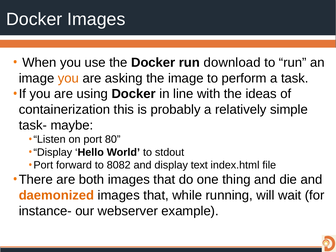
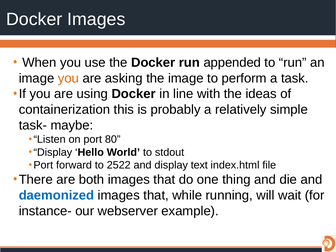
download: download -> appended (232, 63)
8082: 8082 -> 2522 (119, 165)
daemonized colour: orange -> blue (56, 195)
